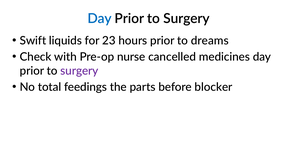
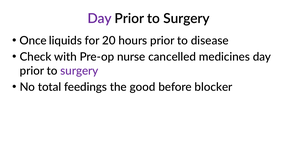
Day colour: blue -> purple (100, 18)
Swift: Swift -> Once (33, 41)
23: 23 -> 20 (109, 41)
dreams: dreams -> disease (210, 41)
parts: parts -> good (143, 87)
